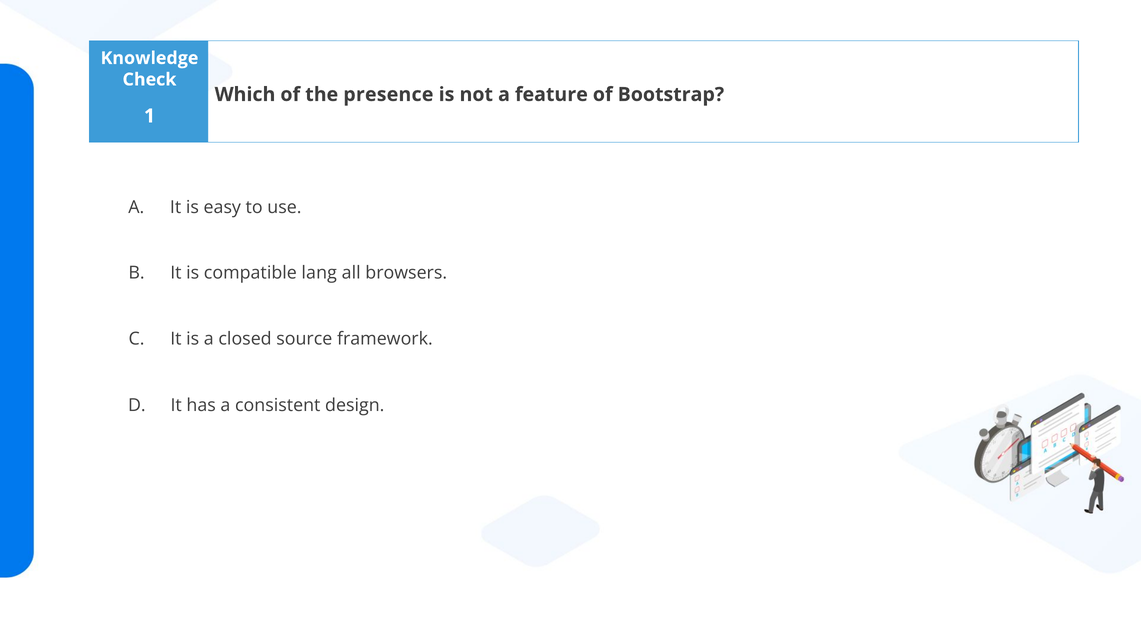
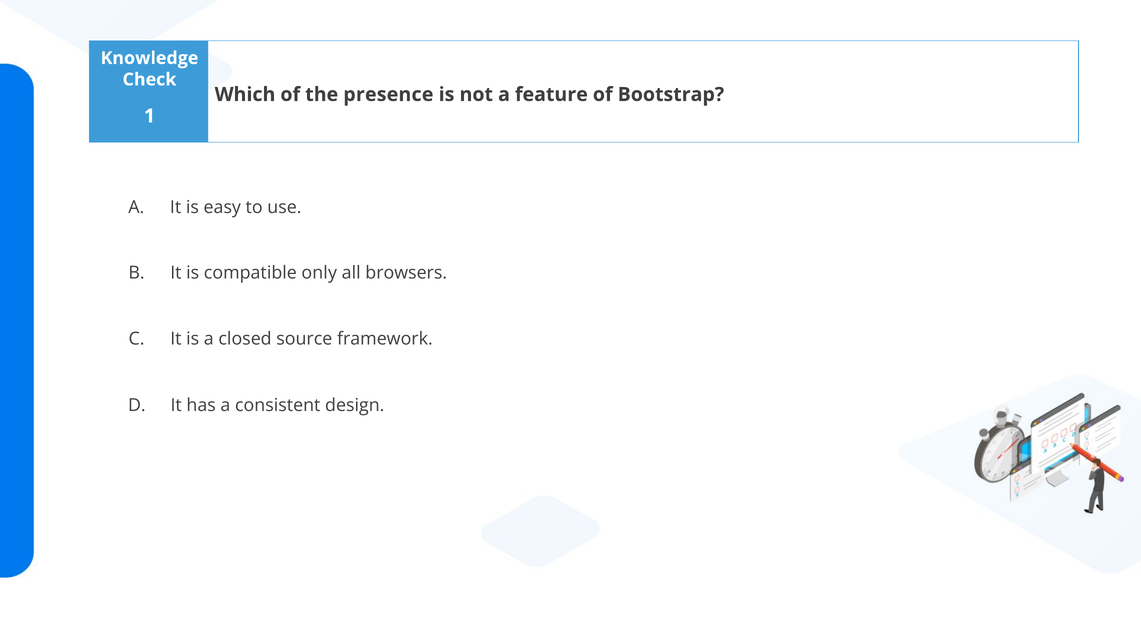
lang: lang -> only (319, 273)
